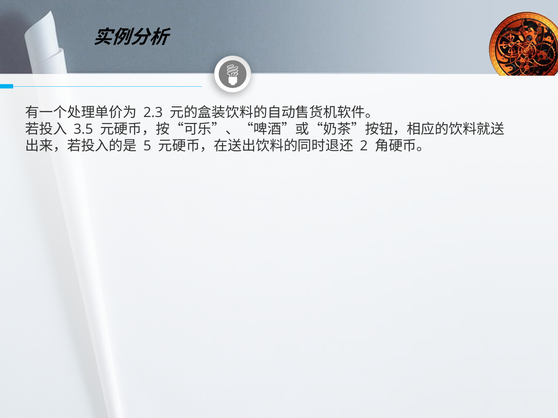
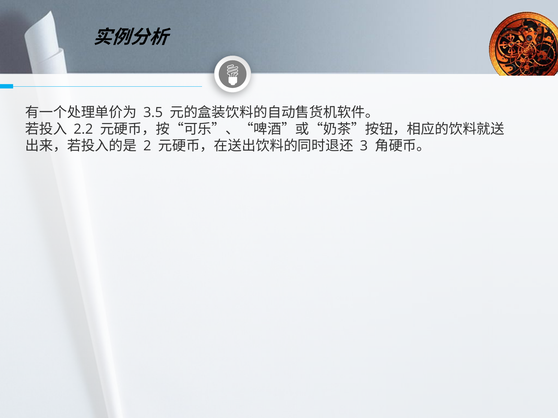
2.3: 2.3 -> 3.5 (153, 113)
3.5: 3.5 -> 2.2 (83, 129)
5: 5 -> 2 (147, 146)
2: 2 -> 3 (364, 146)
